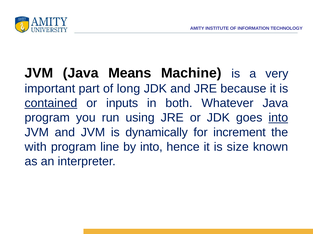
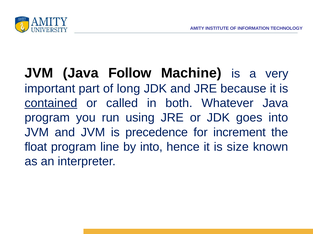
Means: Means -> Follow (130, 73)
inputs: inputs -> called (122, 103)
into underline: present -> none (278, 118)
dynamically: dynamically -> precedence (157, 133)
with: with -> float (36, 147)
